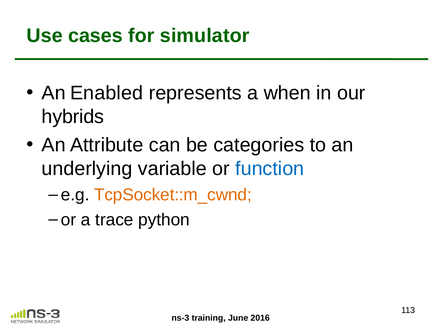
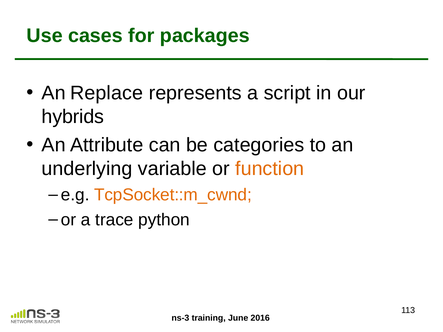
simulator: simulator -> packages (205, 36)
Enabled: Enabled -> Replace (107, 93)
when: when -> script (287, 93)
function colour: blue -> orange (270, 169)
